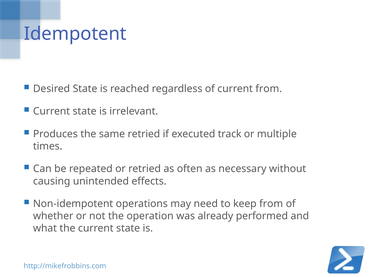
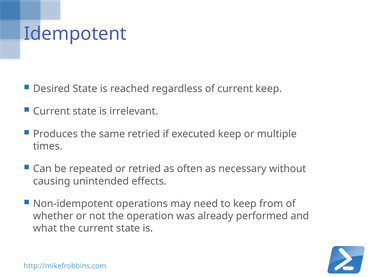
current from: from -> keep (269, 89)
executed track: track -> keep (230, 134)
